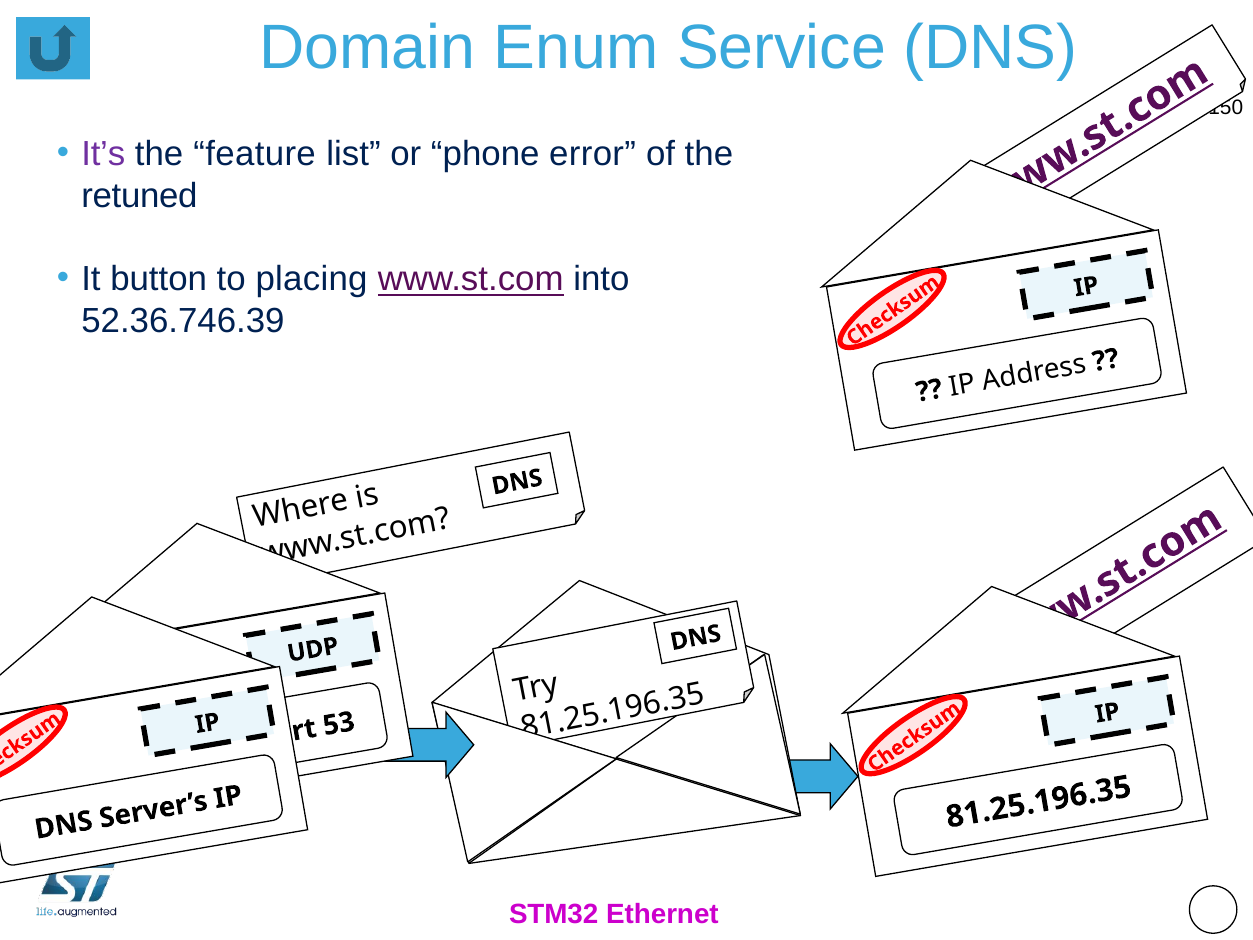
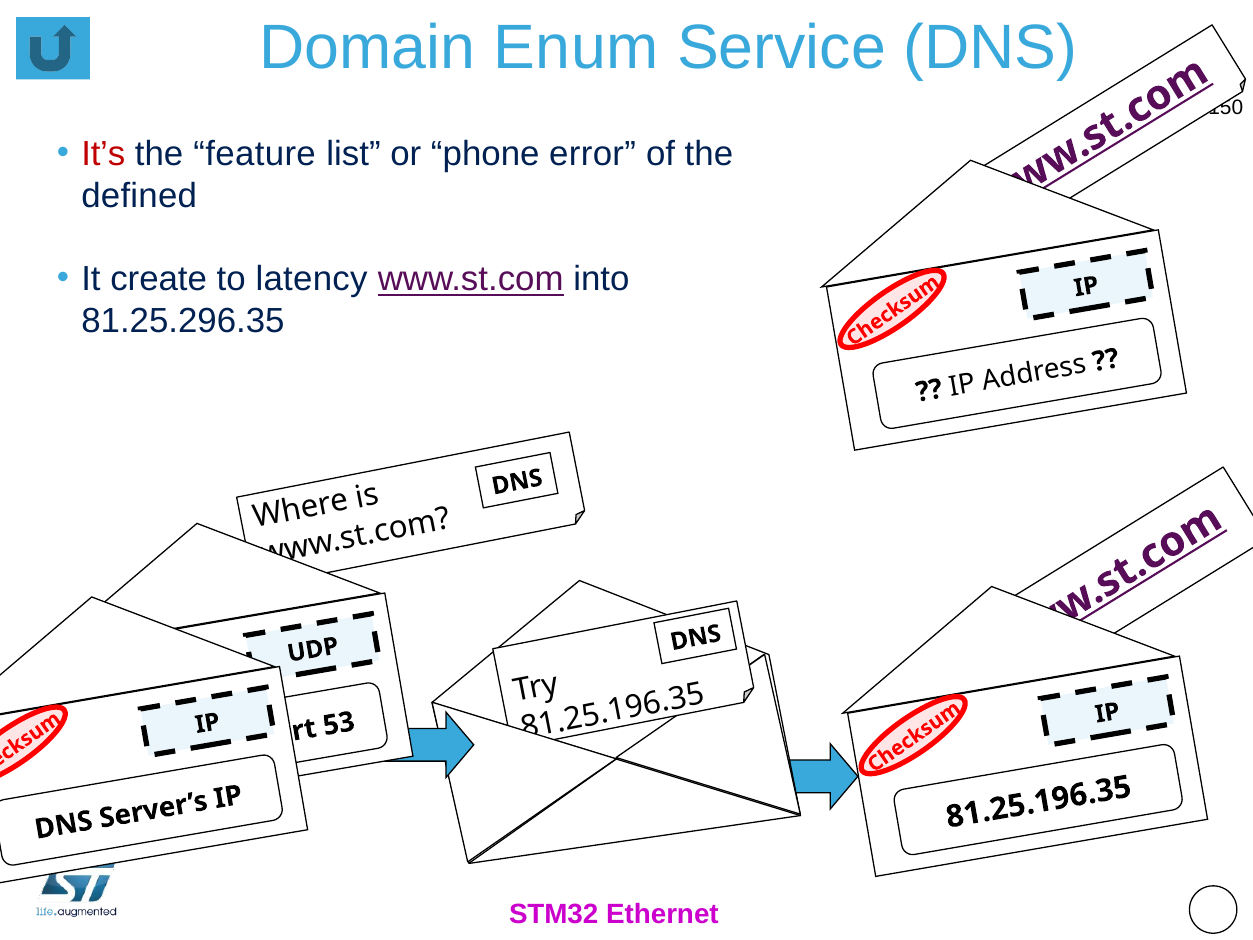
It’s colour: purple -> red (103, 154)
retuned: retuned -> defined (139, 196)
button: button -> create (159, 279)
placing: placing -> latency (312, 279)
52.36.746.39: 52.36.746.39 -> 81.25.296.35 (183, 321)
